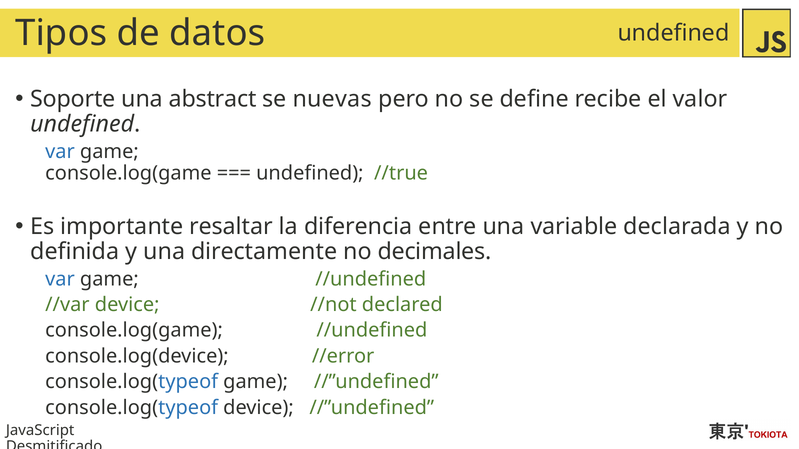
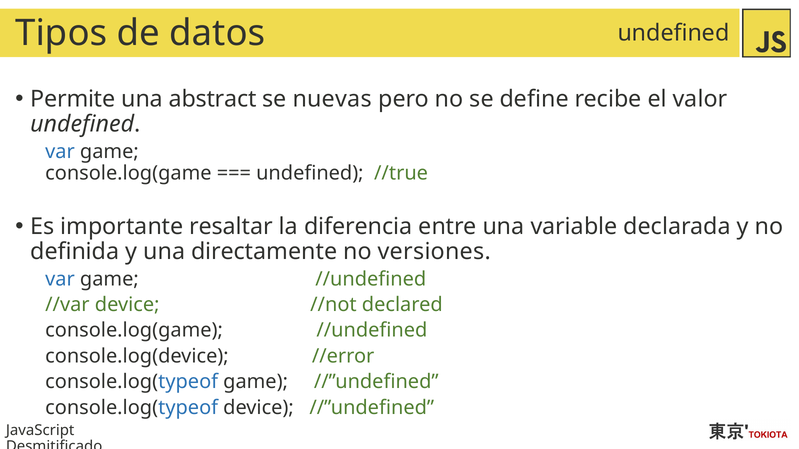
Soporte: Soporte -> Permite (73, 99)
decimales: decimales -> versiones (434, 252)
